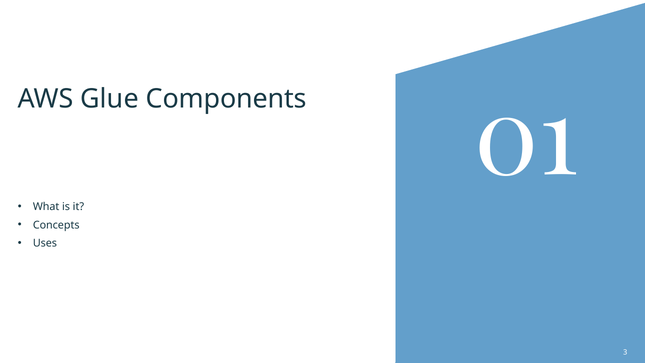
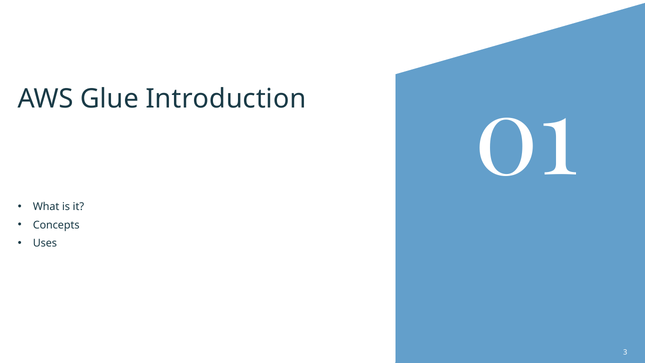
Components: Components -> Introduction (226, 99)
